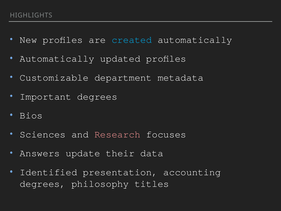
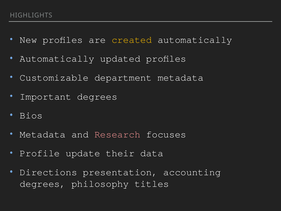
created colour: light blue -> yellow (132, 40)
Sciences: Sciences -> Metadata (43, 134)
Answers: Answers -> Profile (40, 153)
Identified: Identified -> Directions (48, 172)
